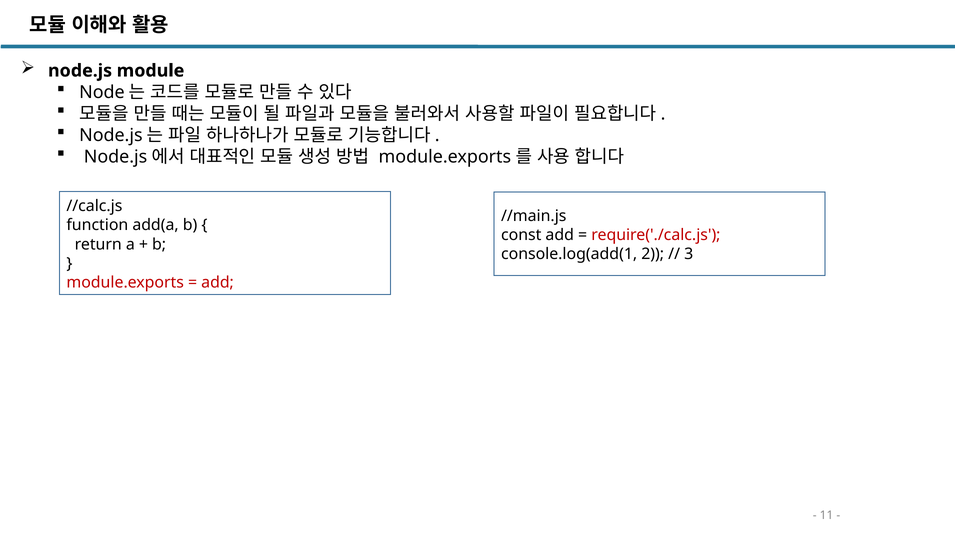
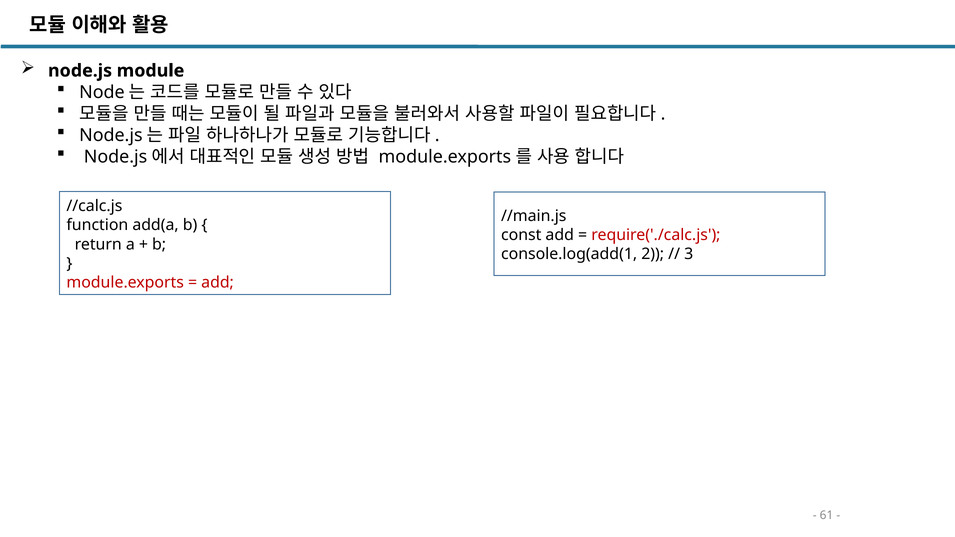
11: 11 -> 61 (827, 515)
